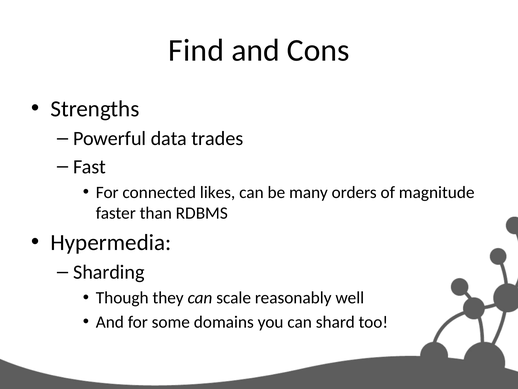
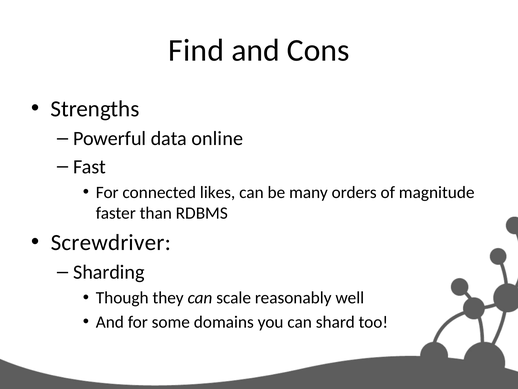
trades: trades -> online (217, 138)
Hypermedia: Hypermedia -> Screwdriver (111, 242)
